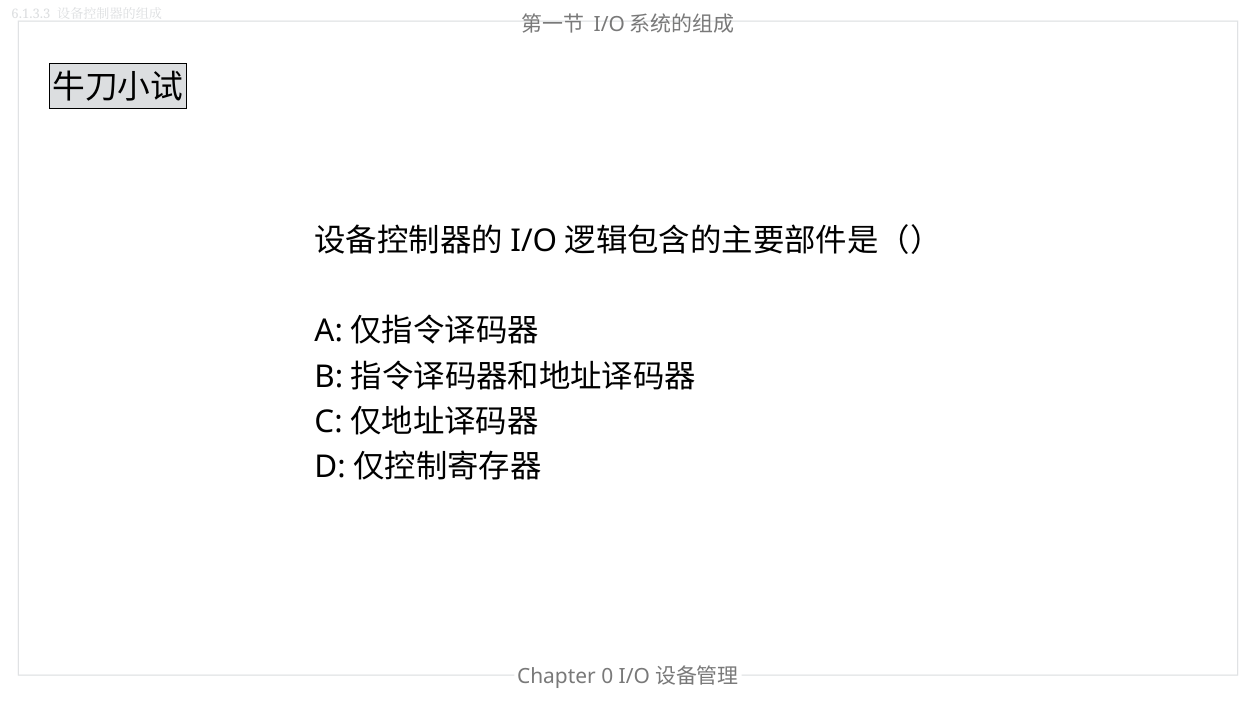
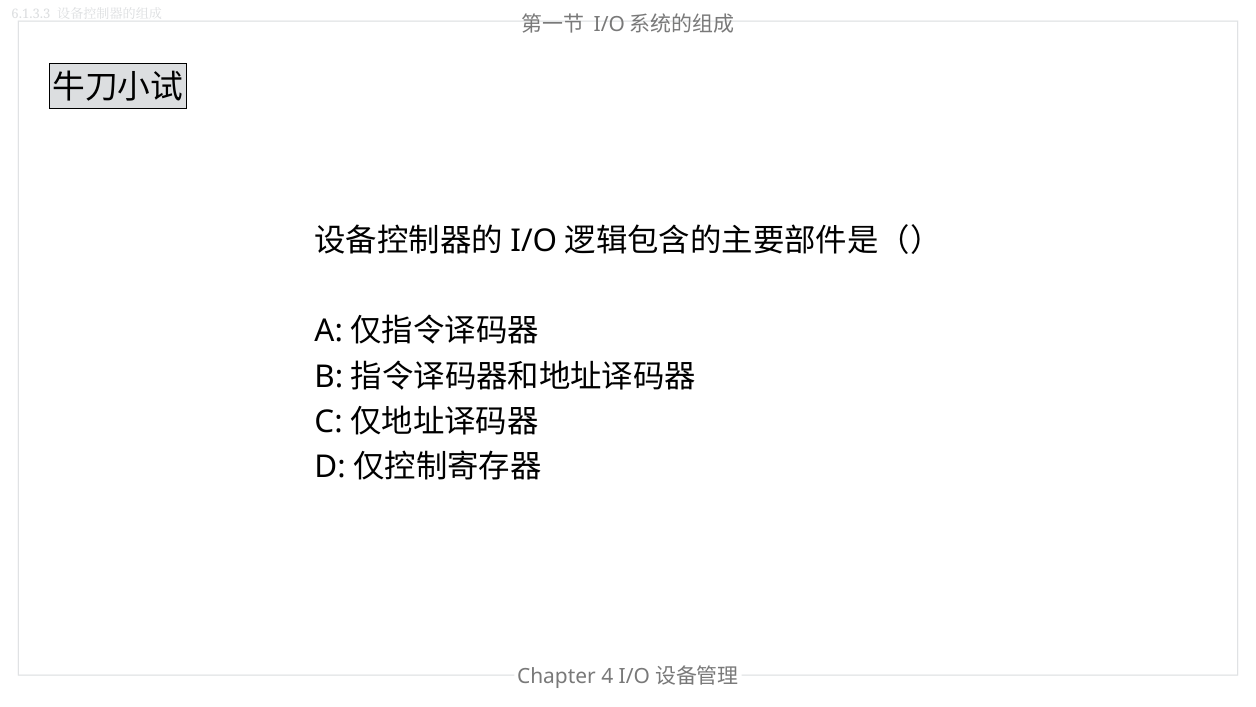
0: 0 -> 4 (607, 676)
